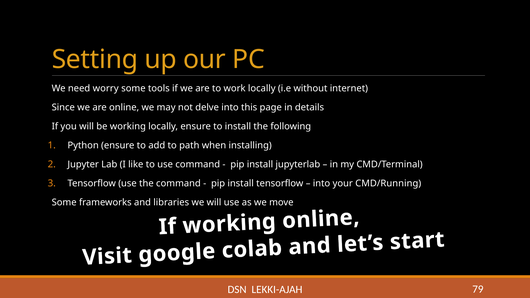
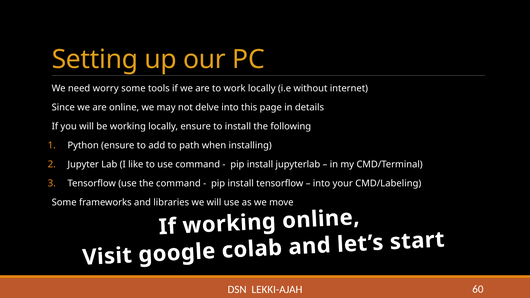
CMD/Running: CMD/Running -> CMD/Labeling (388, 184)
79: 79 -> 60 (478, 289)
